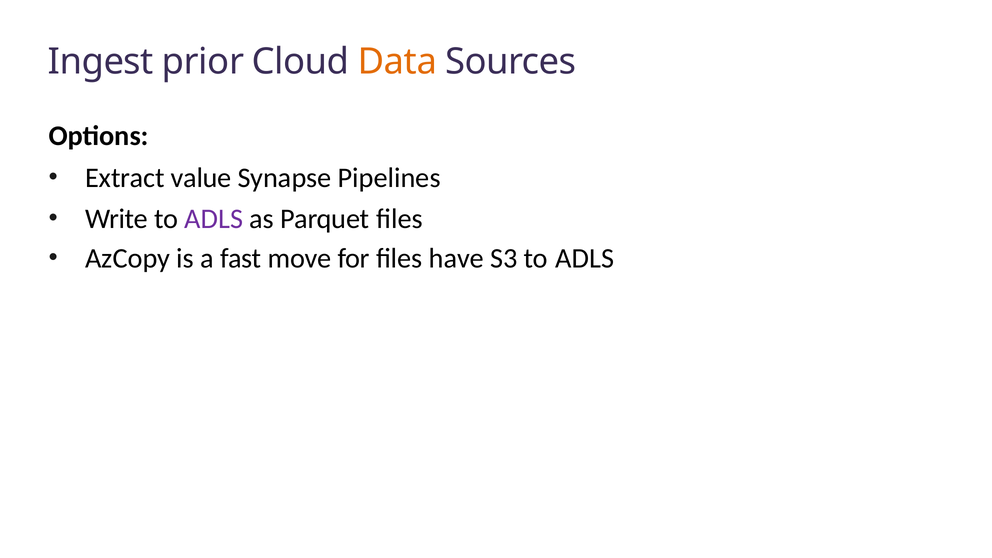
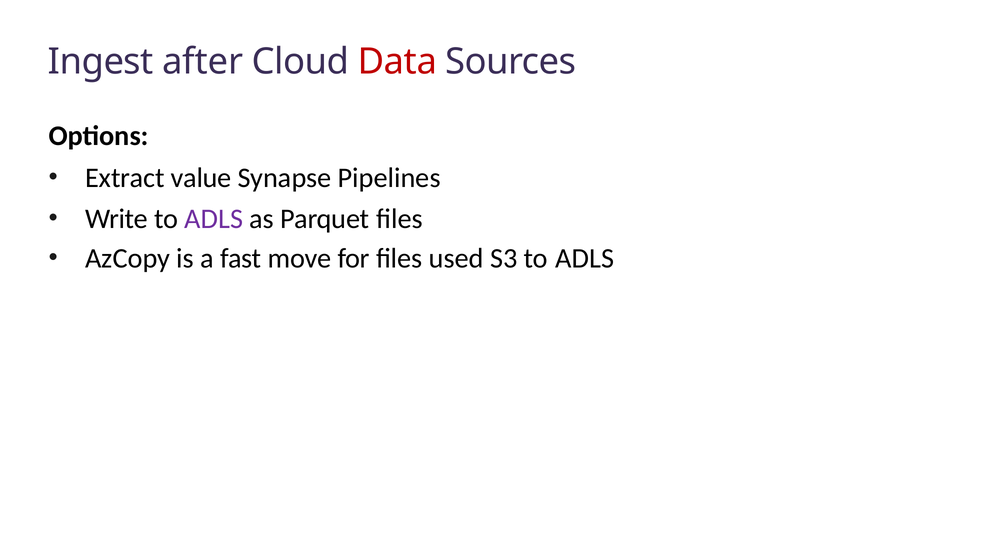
prior: prior -> after (203, 62)
Data colour: orange -> red (397, 62)
have: have -> used (456, 258)
